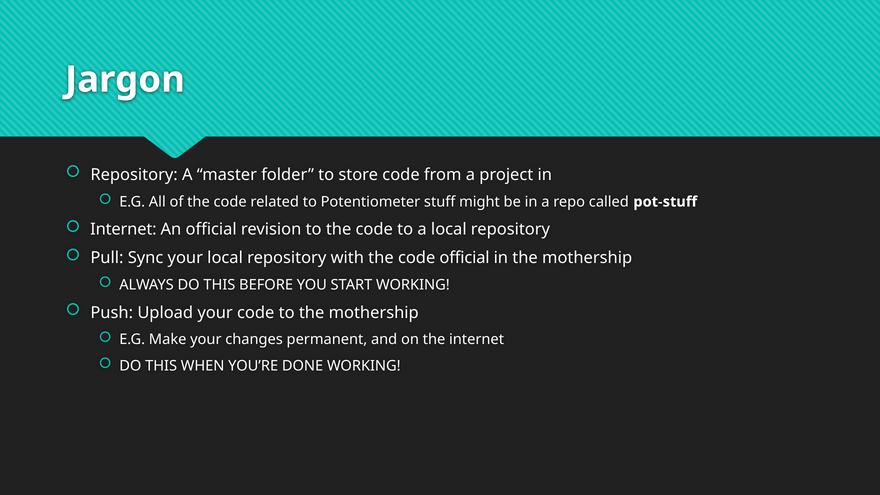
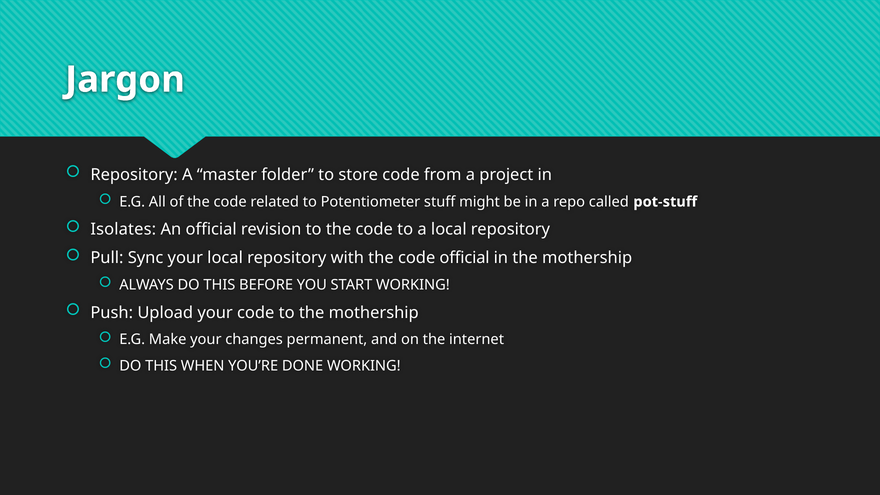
Internet: Internet -> Isolates (123, 229)
